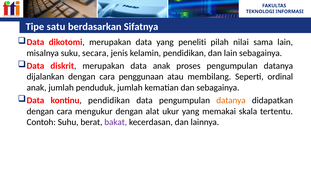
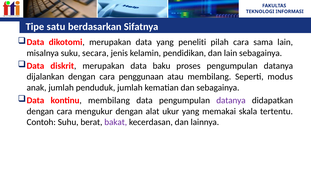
pilah nilai: nilai -> cara (241, 42)
data anak: anak -> baku (162, 66)
ordinal: ordinal -> modus (280, 77)
kontinu pendidikan: pendidikan -> membilang (109, 100)
datanya colour: orange -> purple (231, 100)
